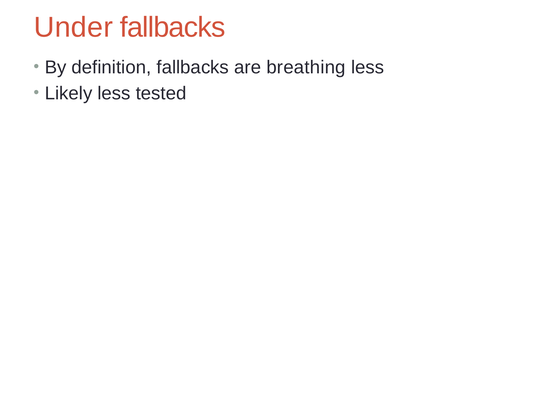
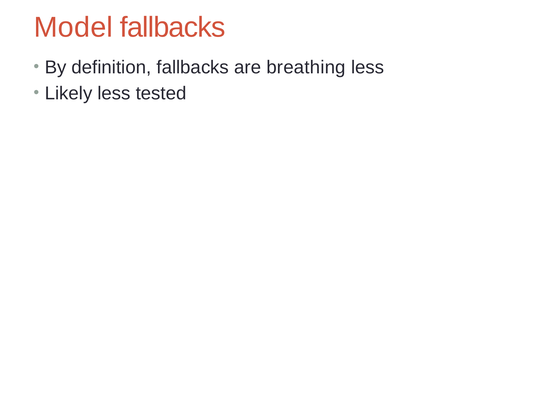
Under: Under -> Model (73, 27)
